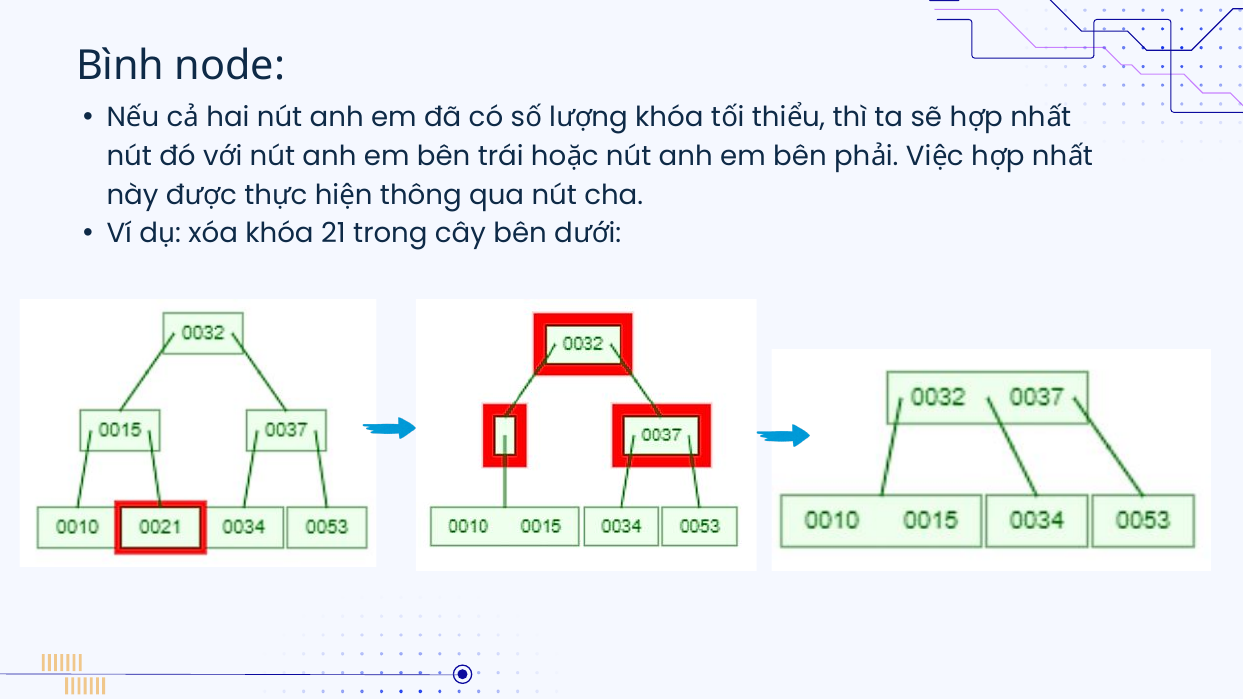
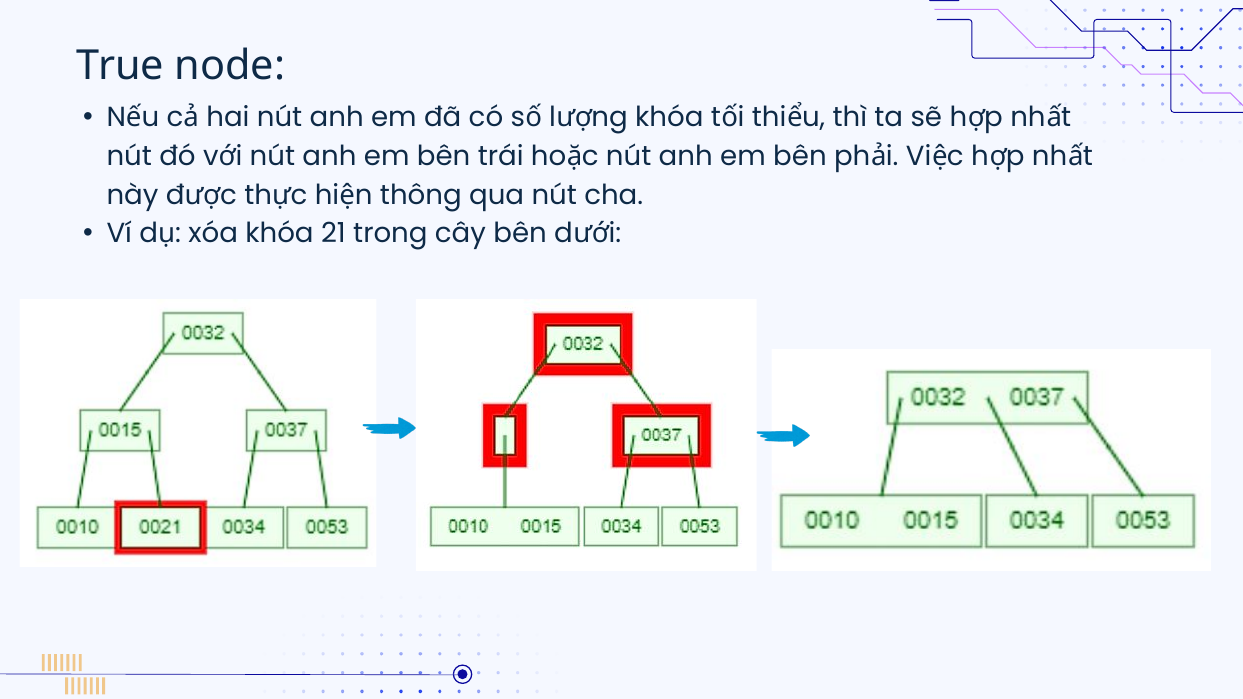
Bình: Bình -> True (120, 65)
